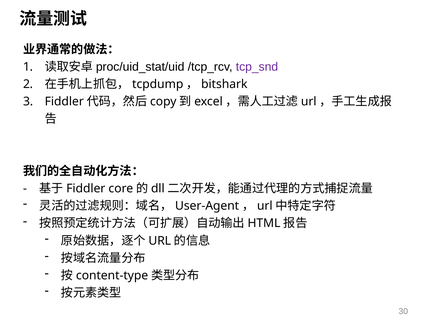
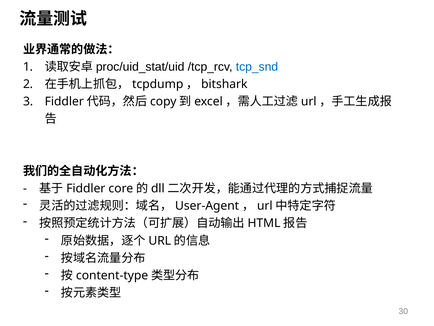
tcp_snd colour: purple -> blue (257, 67)
